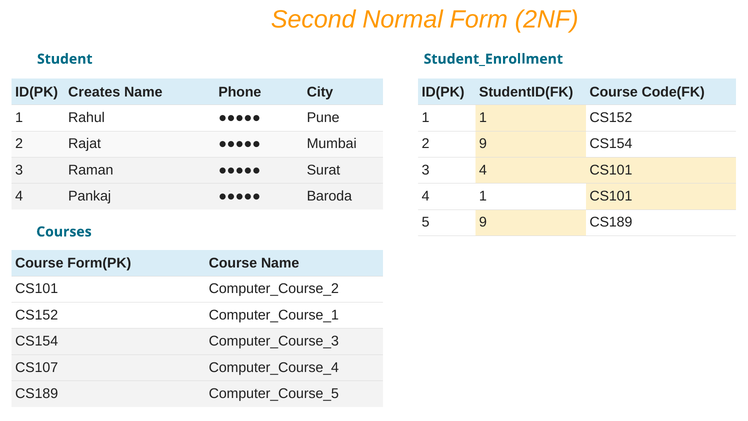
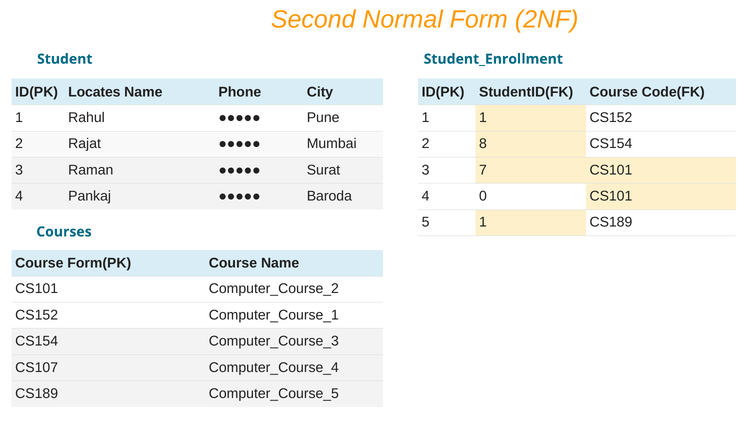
Creates: Creates -> Locates (94, 92)
2 9: 9 -> 8 (483, 144)
3 4: 4 -> 7 (483, 170)
4 1: 1 -> 0 (483, 196)
5 9: 9 -> 1 (483, 222)
